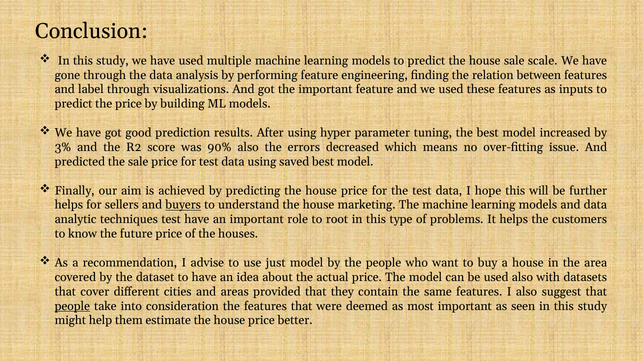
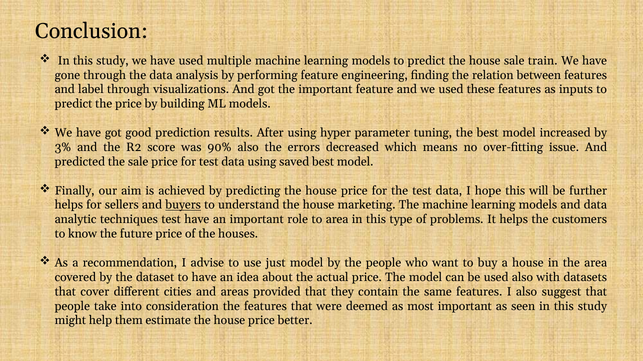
scale: scale -> train (543, 61)
to root: root -> area (337, 220)
people underline: present -> none (72, 307)
